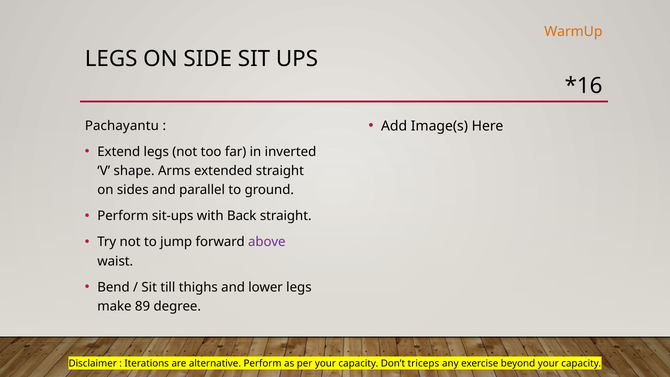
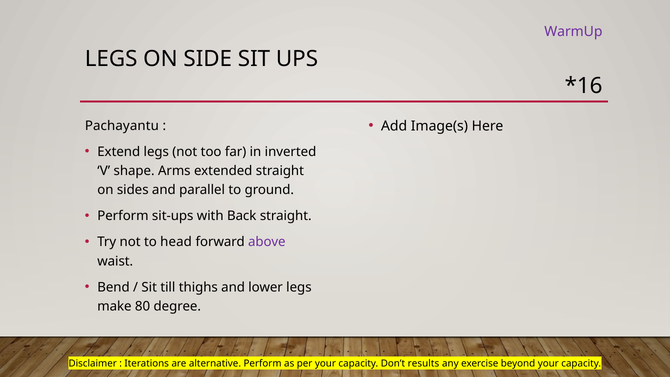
WarmUp colour: orange -> purple (573, 32)
jump: jump -> head (176, 242)
89: 89 -> 80 (143, 306)
triceps: triceps -> results (423, 363)
